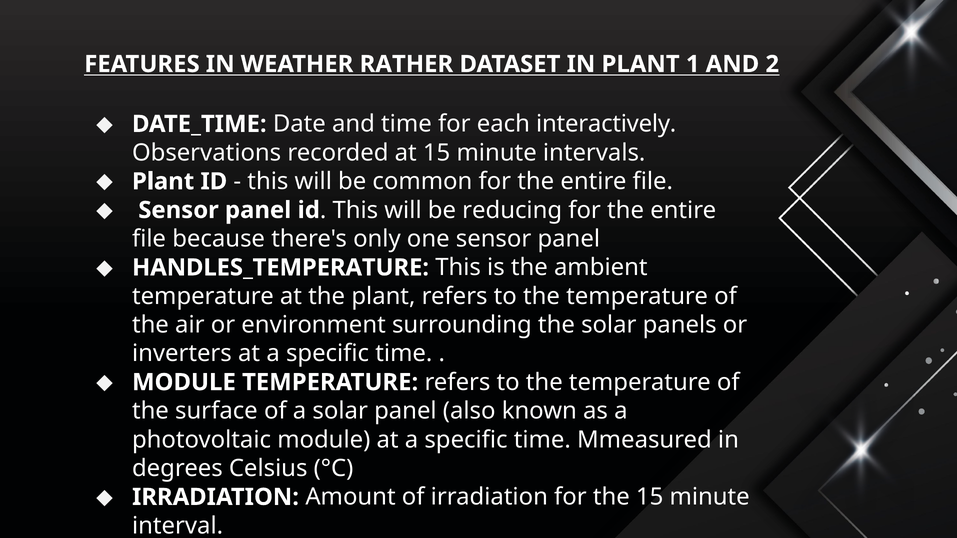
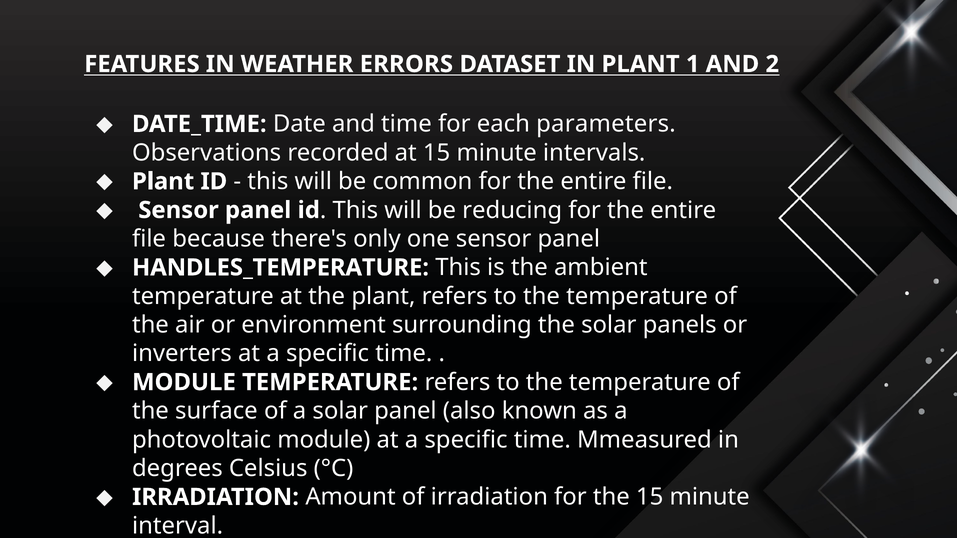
RATHER: RATHER -> ERRORS (406, 64)
interactively: interactively -> parameters (606, 124)
